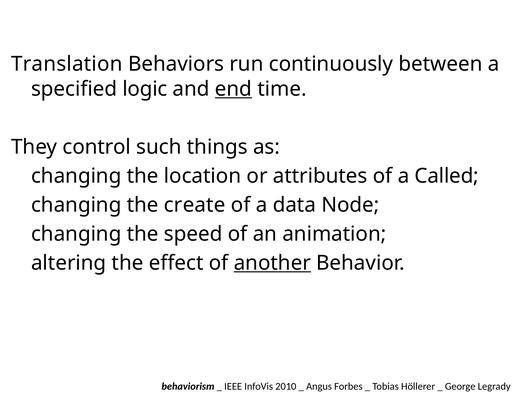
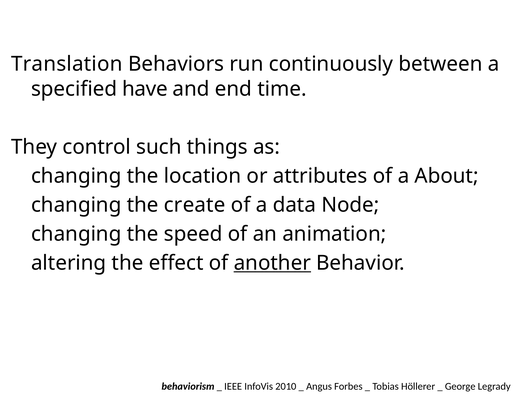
logic: logic -> have (145, 89)
end underline: present -> none (233, 89)
Called: Called -> About (447, 176)
